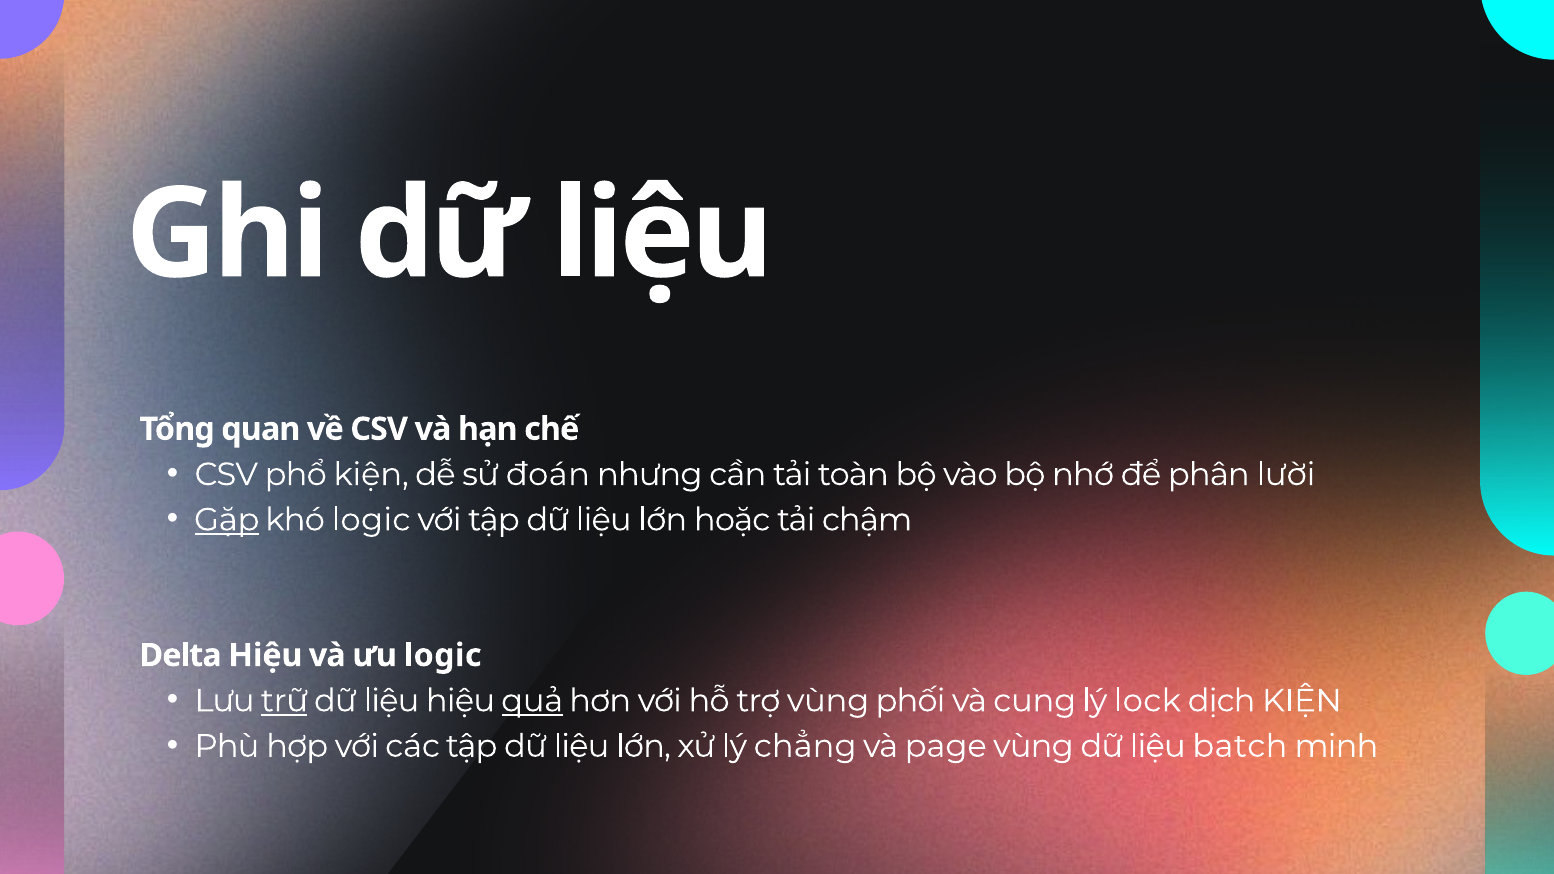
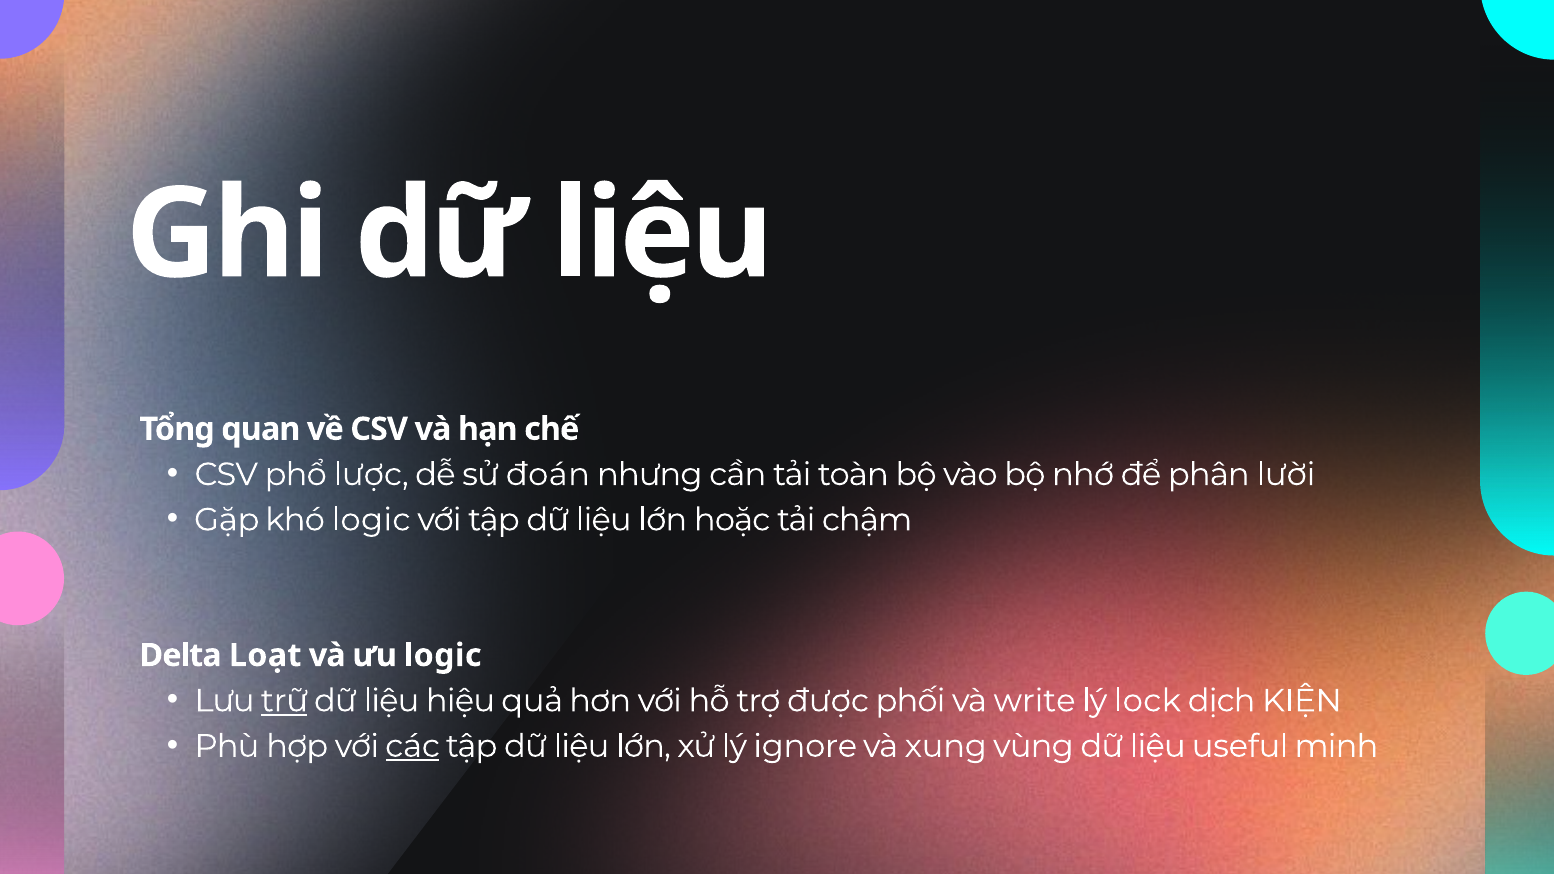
phổ kiện: kiện -> lược (371, 475)
Gặp underline: present -> none (227, 520)
Delta Hiệu: Hiệu -> Loạt (265, 656)
quả underline: present -> none (532, 701)
trợ vùng: vùng -> được (828, 701)
cung: cung -> write (1035, 701)
các underline: none -> present (413, 746)
chẳng: chẳng -> ignore (805, 746)
page: page -> xung (946, 746)
batch: batch -> useful (1240, 746)
